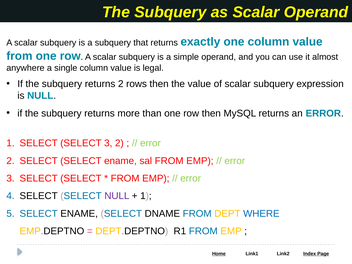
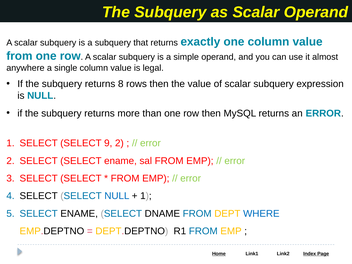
returns 2: 2 -> 8 (121, 84)
SELECT 3: 3 -> 9 (108, 143)
NULL colour: purple -> blue (117, 196)
